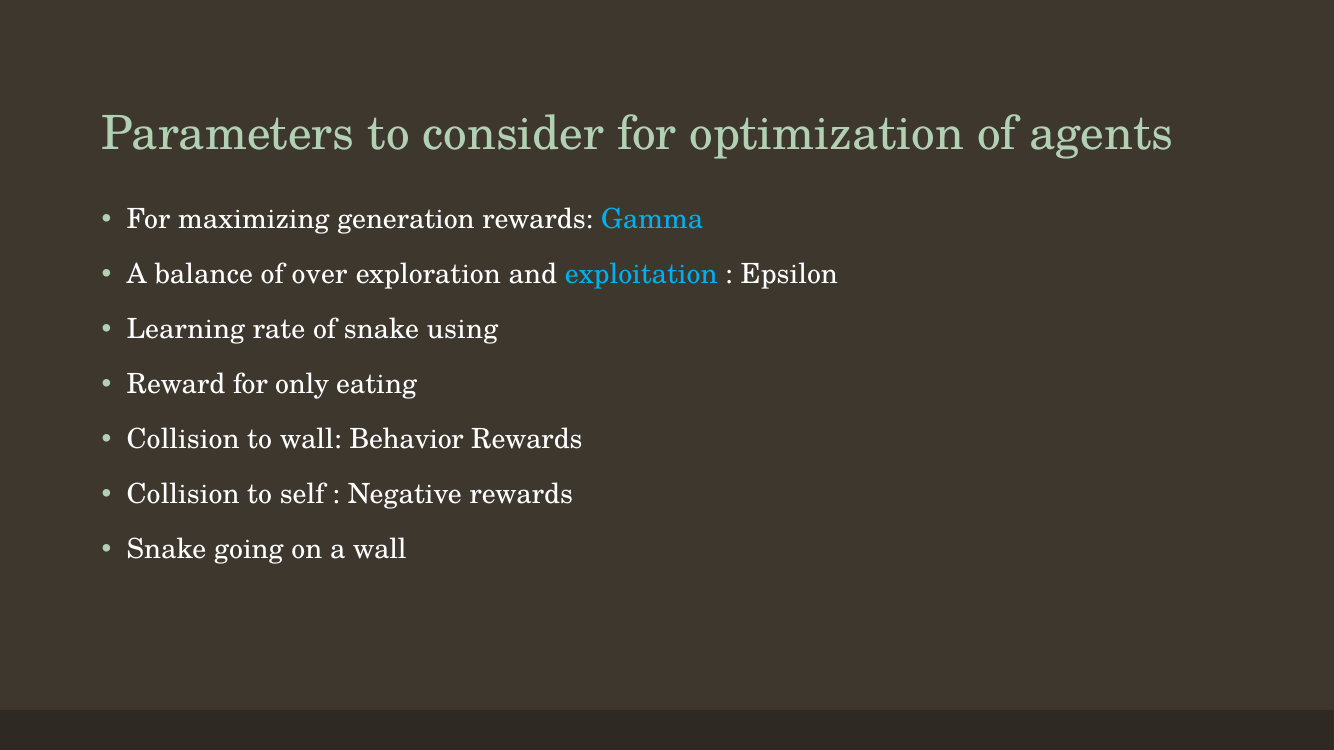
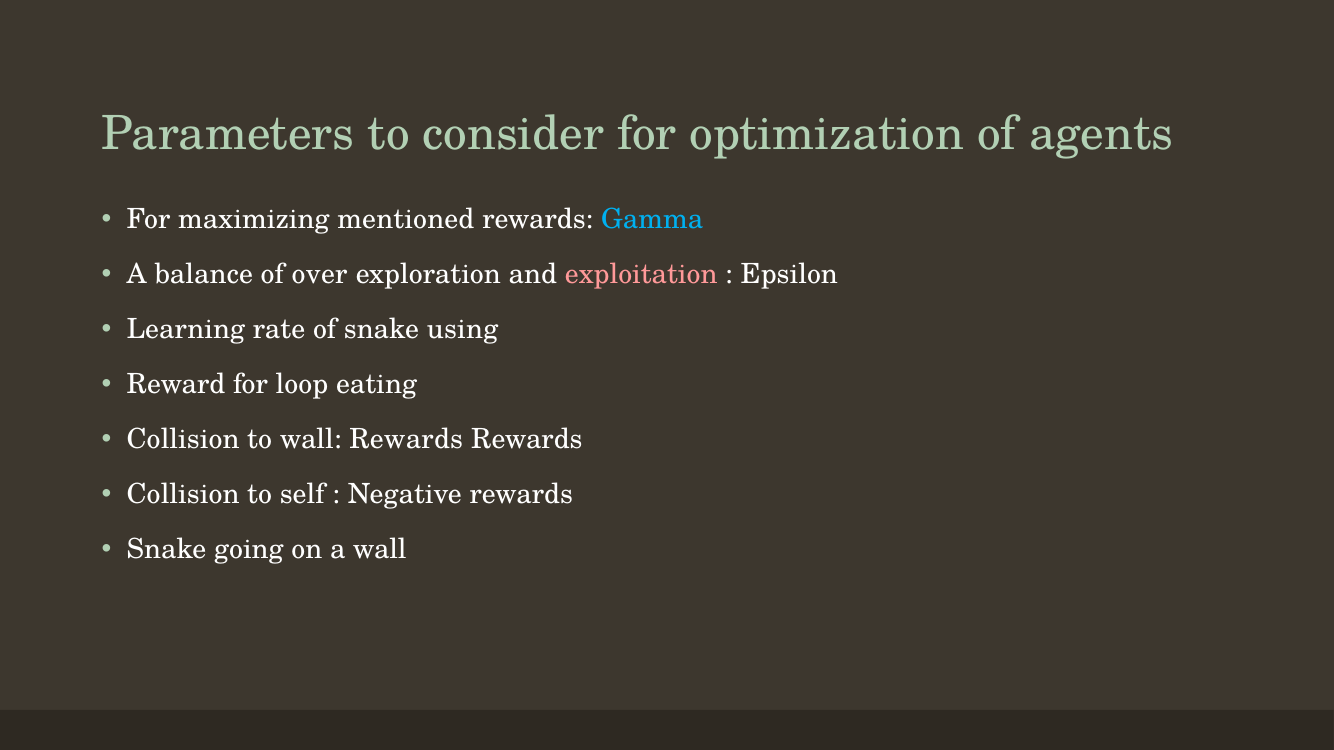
generation: generation -> mentioned (406, 220)
exploitation colour: light blue -> pink (641, 275)
only: only -> loop (302, 385)
wall Behavior: Behavior -> Rewards (406, 440)
